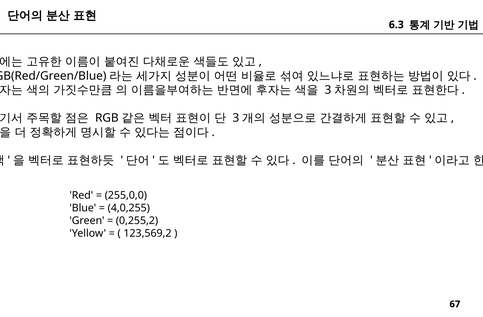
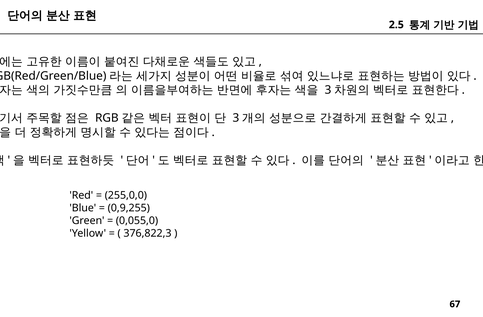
6.3: 6.3 -> 2.5 (396, 25)
4,0,255: 4,0,255 -> 0,9,255 (129, 208)
0,255,2: 0,255,2 -> 0,055,0 (137, 221)
123,569,2: 123,569,2 -> 376,822,3 (147, 234)
